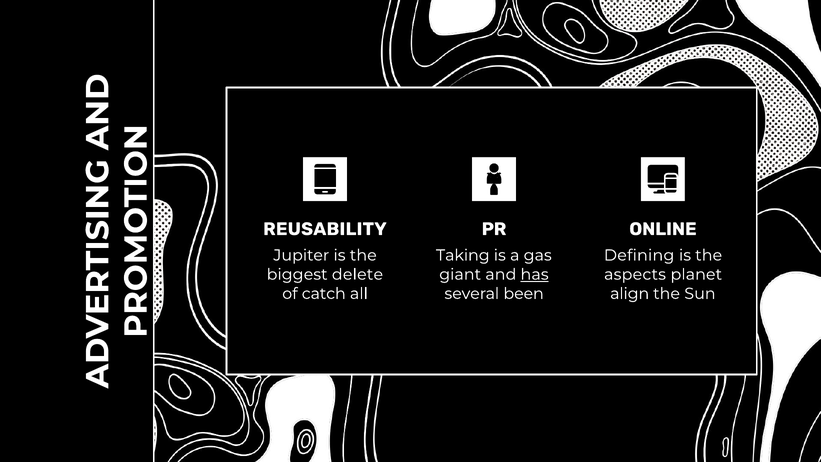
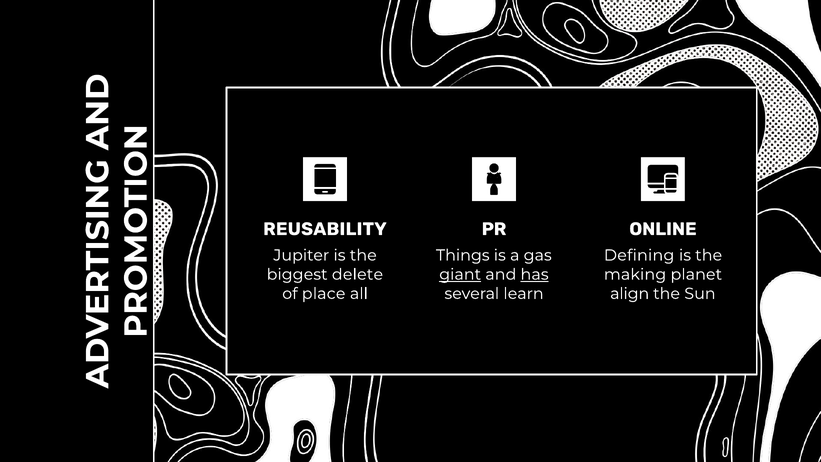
Taking: Taking -> Things (463, 255)
giant underline: none -> present (460, 274)
aspects: aspects -> making (635, 274)
catch: catch -> place (324, 294)
been: been -> learn (524, 294)
